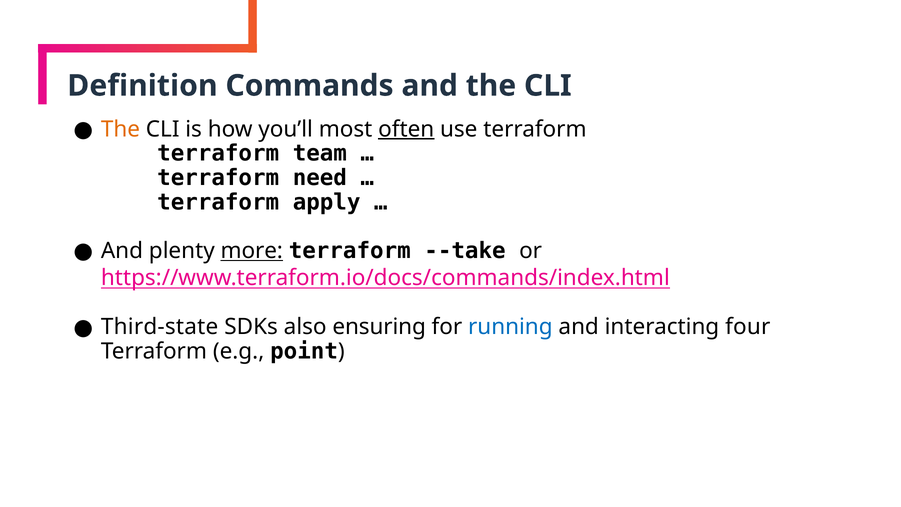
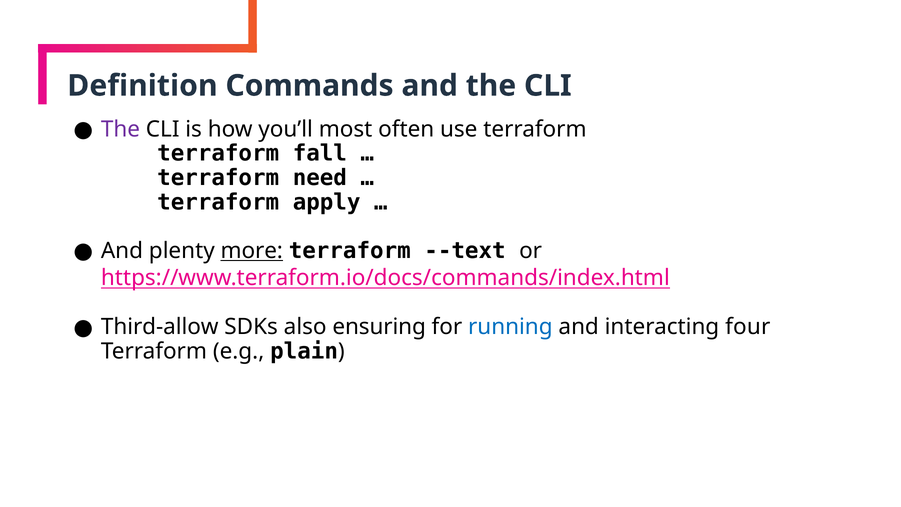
The colour: orange -> purple (121, 129)
often underline: present -> none (406, 129)
team: team -> fall (320, 153)
--take: --take -> --text (465, 251)
Third-state: Third-state -> Third-allow (160, 327)
point: point -> plain (304, 351)
